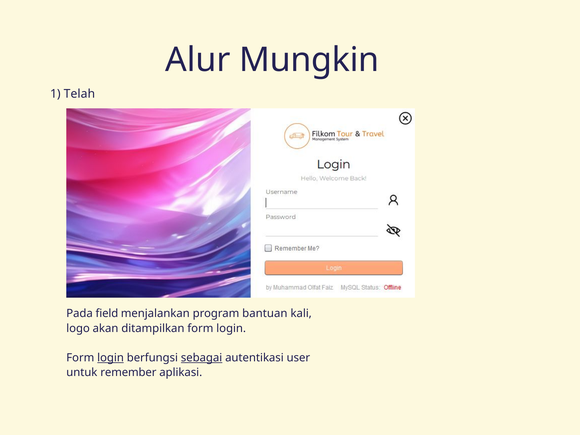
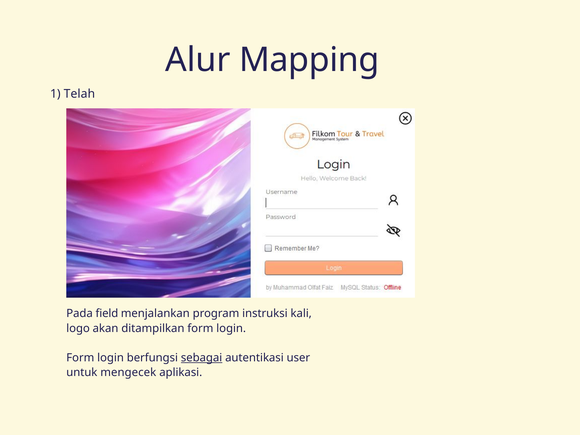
Mungkin: Mungkin -> Mapping (309, 60)
bantuan: bantuan -> instruksi (265, 314)
login underline: present -> none (111, 358)
remember: remember -> mengecek (128, 373)
